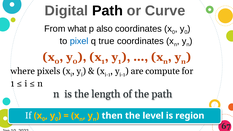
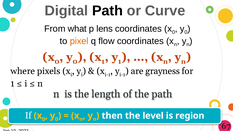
also: also -> lens (105, 29)
pixel colour: blue -> orange (79, 41)
true: true -> flow (107, 41)
compute: compute -> grayness (163, 71)
